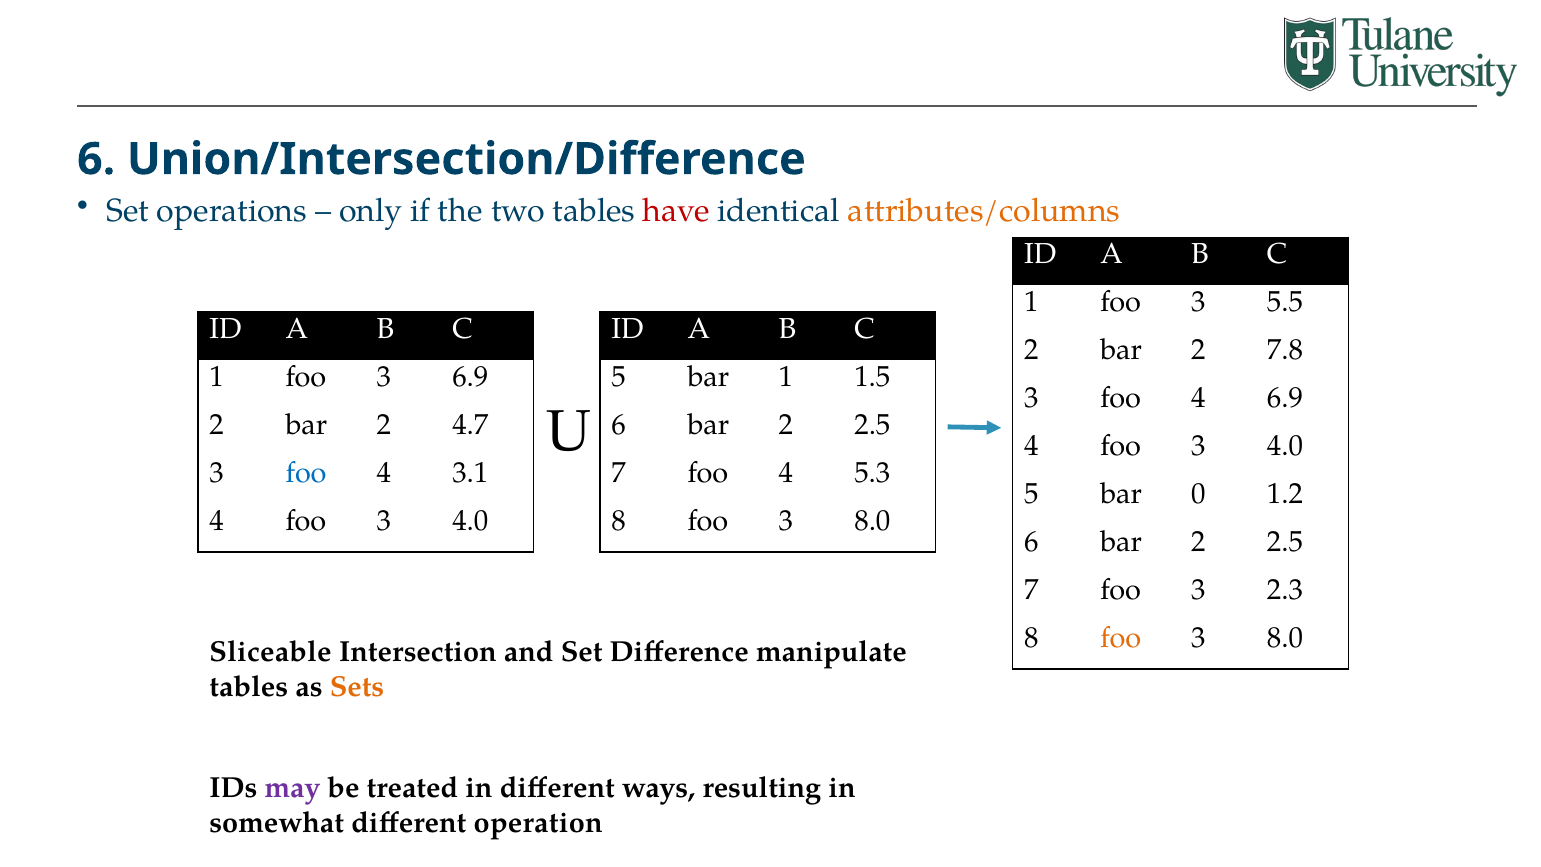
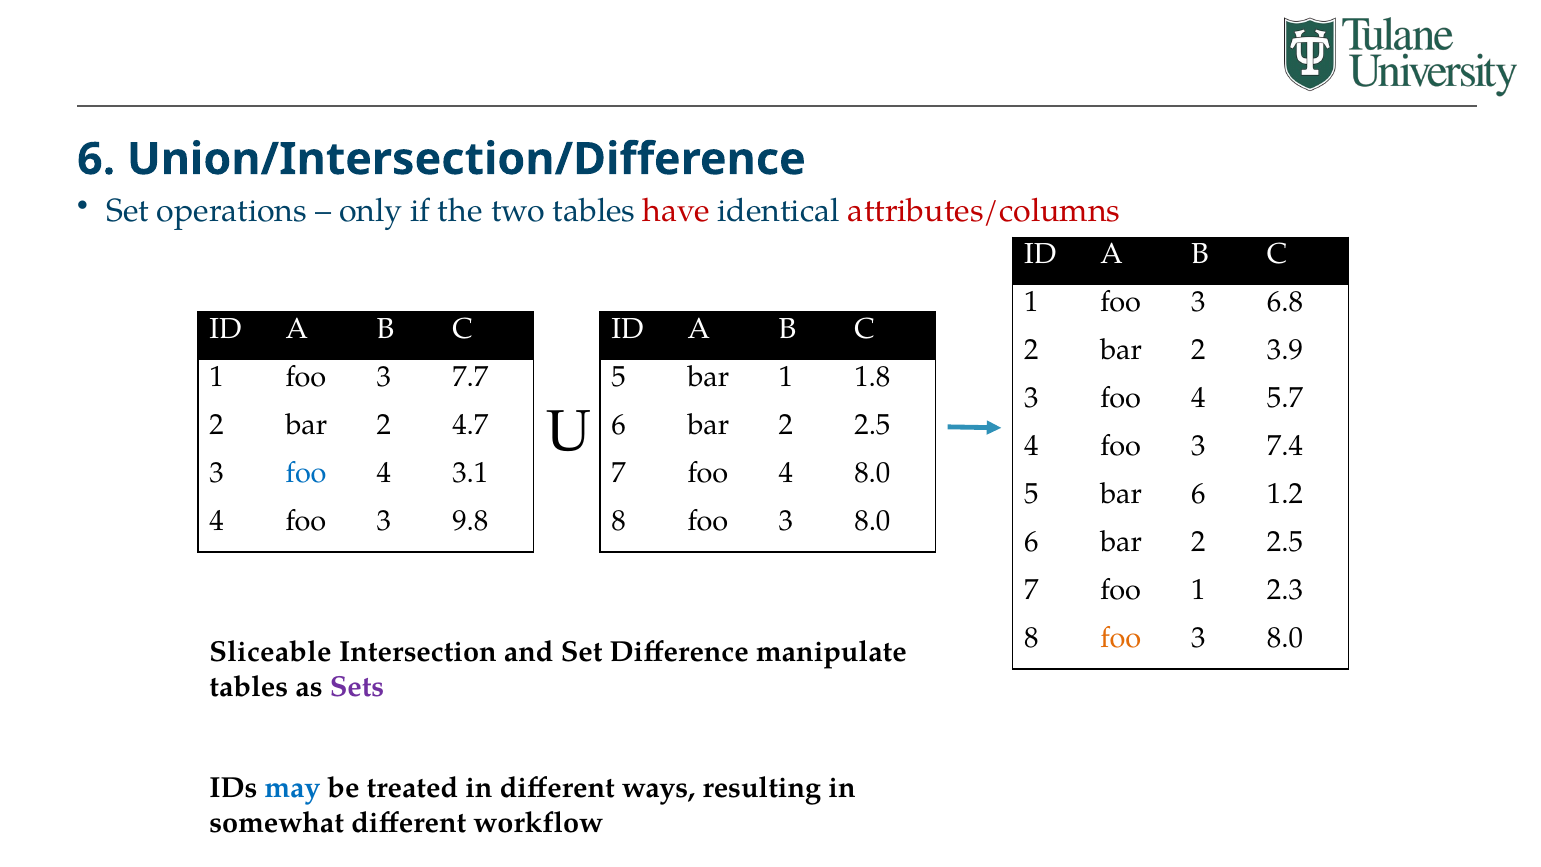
attributes/columns colour: orange -> red (984, 211)
5.5: 5.5 -> 6.8 (1285, 302)
7.8: 7.8 -> 3.9 (1285, 350)
3 6.9: 6.9 -> 7.7 (470, 377)
1.5: 1.5 -> 1.8 (872, 377)
4 6.9: 6.9 -> 5.7 (1285, 398)
4.0: 4.0 -> 7.4 (1285, 446)
4 5.3: 5.3 -> 8.0 (872, 473)
bar 0: 0 -> 6 (1198, 494)
4.0: 4.0 -> 9.8 (470, 521)
7 foo 3: 3 -> 1 (1198, 590)
Sets colour: orange -> purple (357, 687)
may colour: purple -> blue (293, 788)
operation: operation -> workflow (538, 823)
